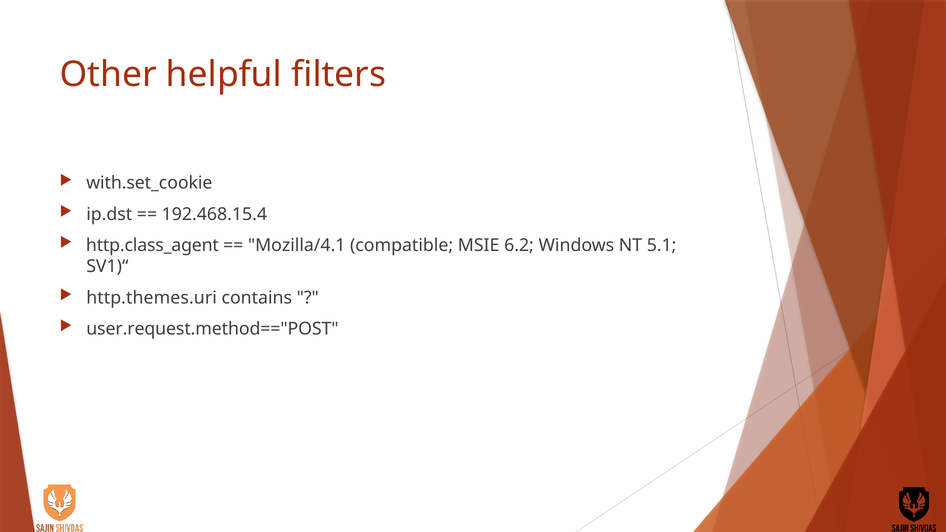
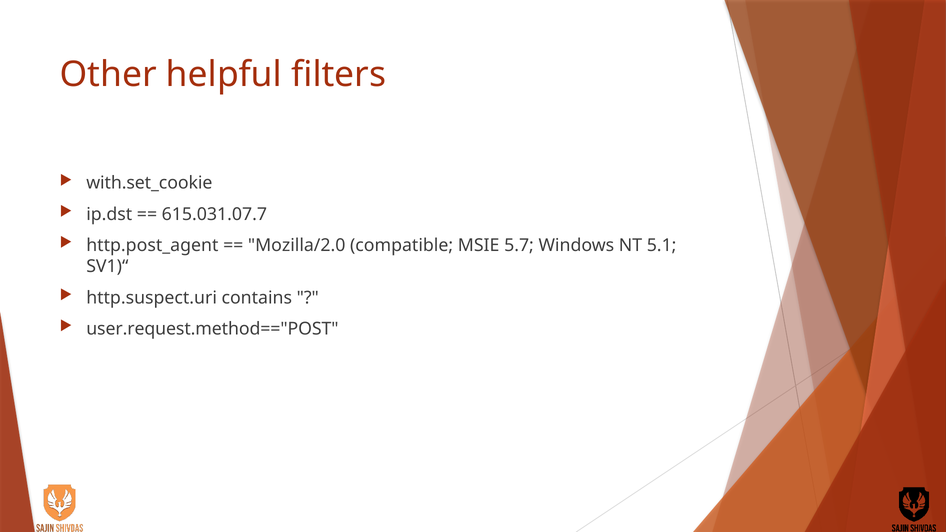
192.468.15.4: 192.468.15.4 -> 615.031.07.7 (214, 214)
http.class_agent: http.class_agent -> http.post_agent (152, 245)
Mozilla/4.1: Mozilla/4.1 -> Mozilla/2.0 (297, 245)
6.2: 6.2 -> 5.7 (519, 245)
http.themes.uri: http.themes.uri -> http.suspect.uri (152, 298)
